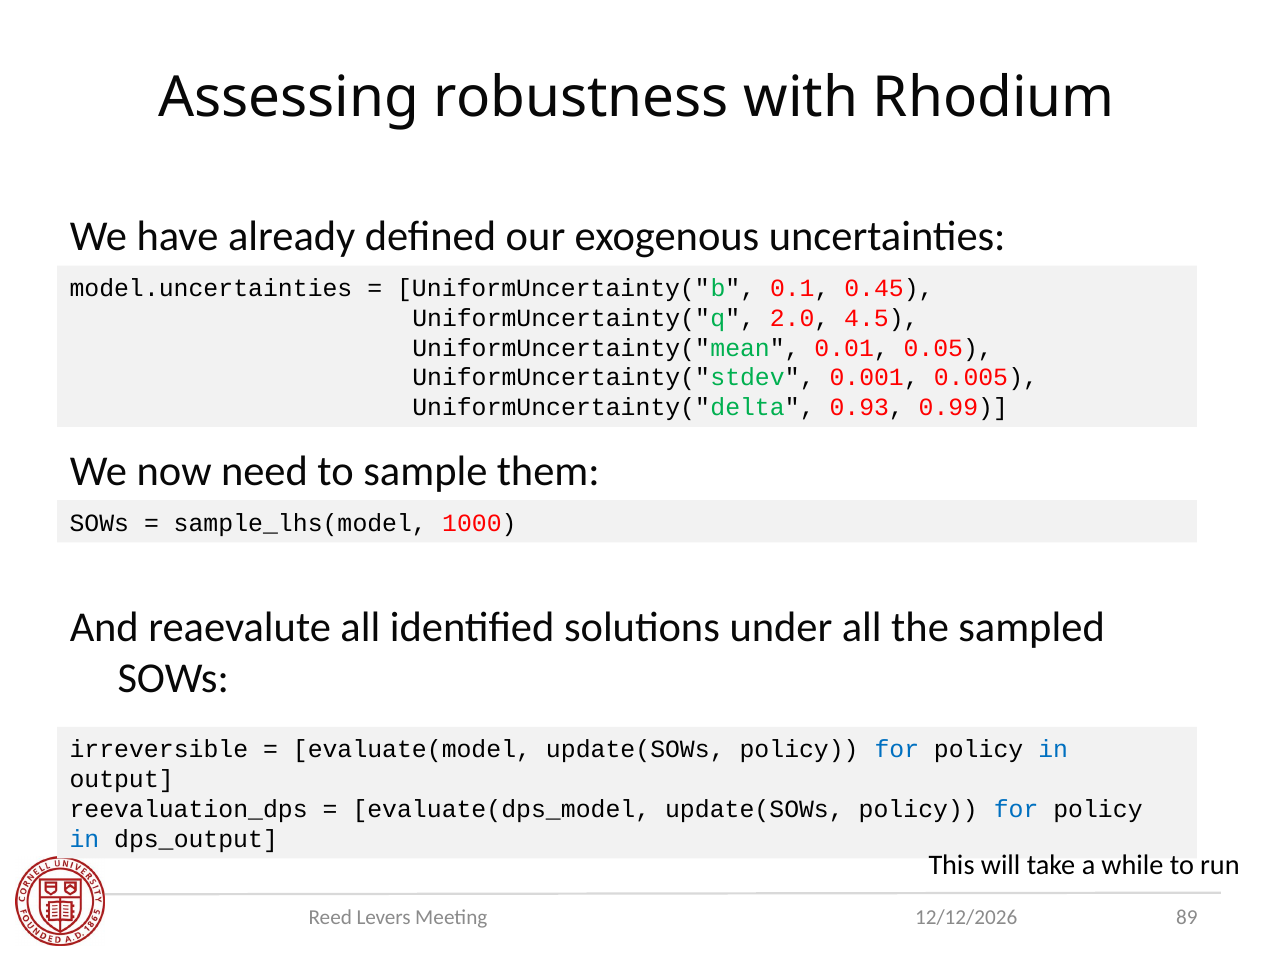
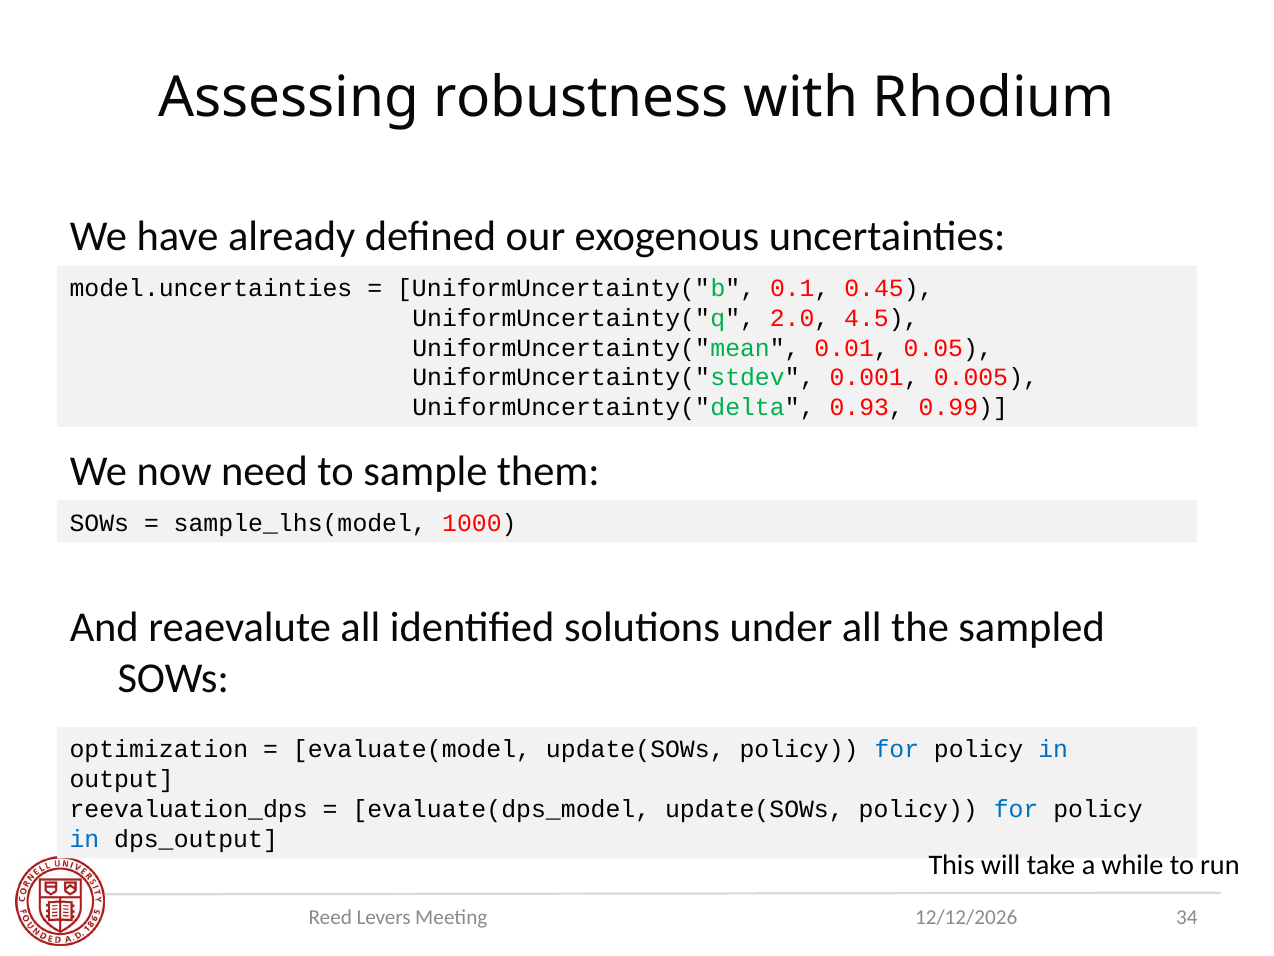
irreversible: irreversible -> optimization (159, 749)
89: 89 -> 34 (1187, 917)
